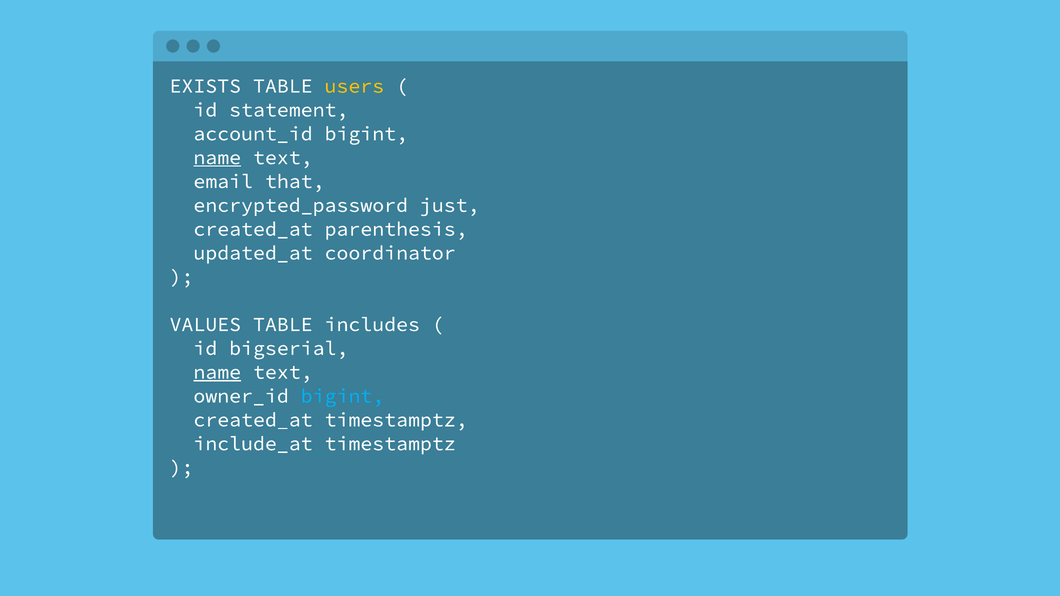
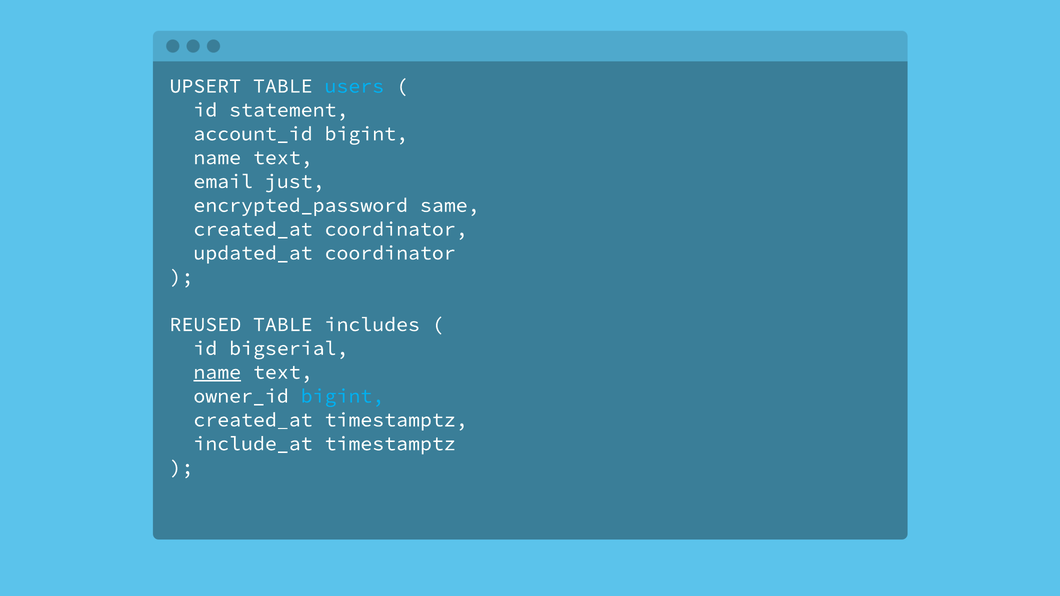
EXISTS: EXISTS -> UPSERT (205, 86)
users colour: yellow -> light blue (354, 86)
name underline: present -> none (217, 158)
that: that -> just (295, 182)
just: just -> same (450, 205)
created_at parenthesis: parenthesis -> coordinator (396, 229)
VALUES: VALUES -> REUSED (205, 325)
